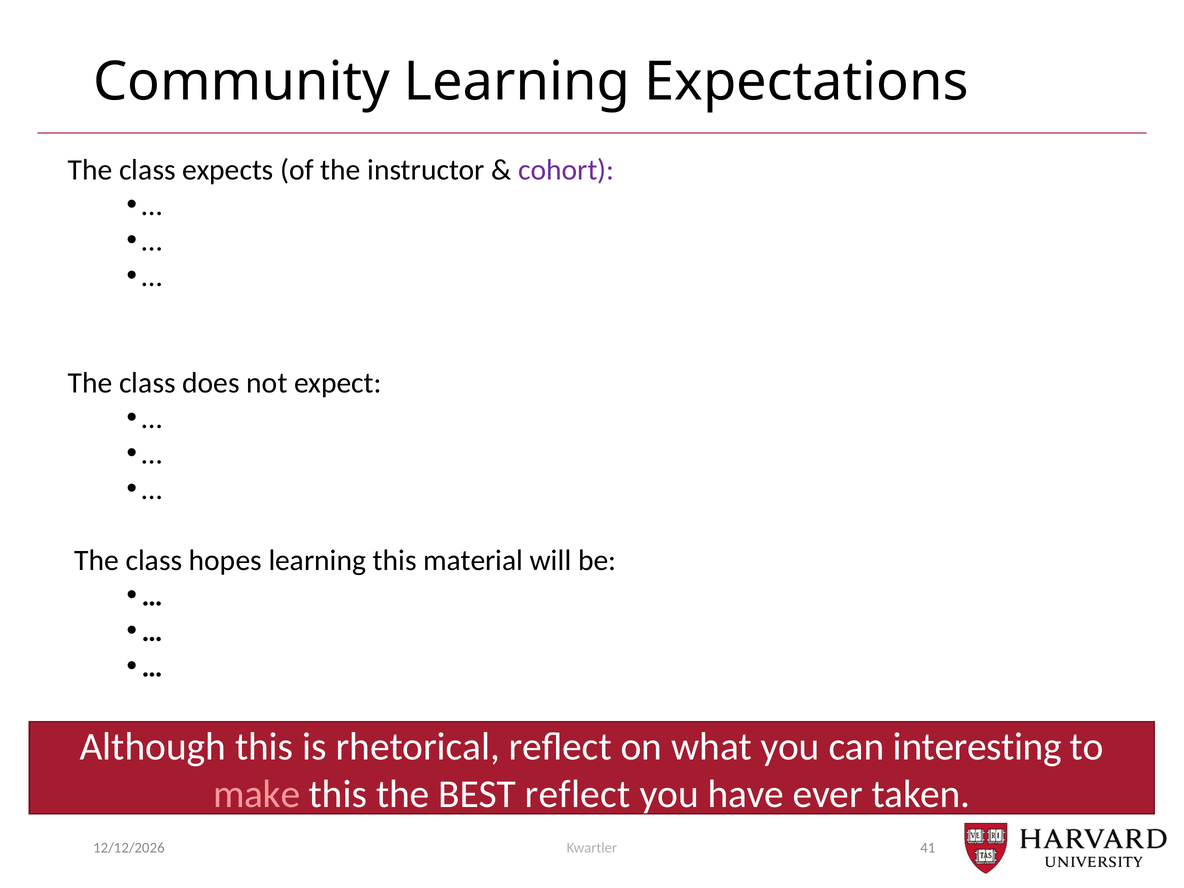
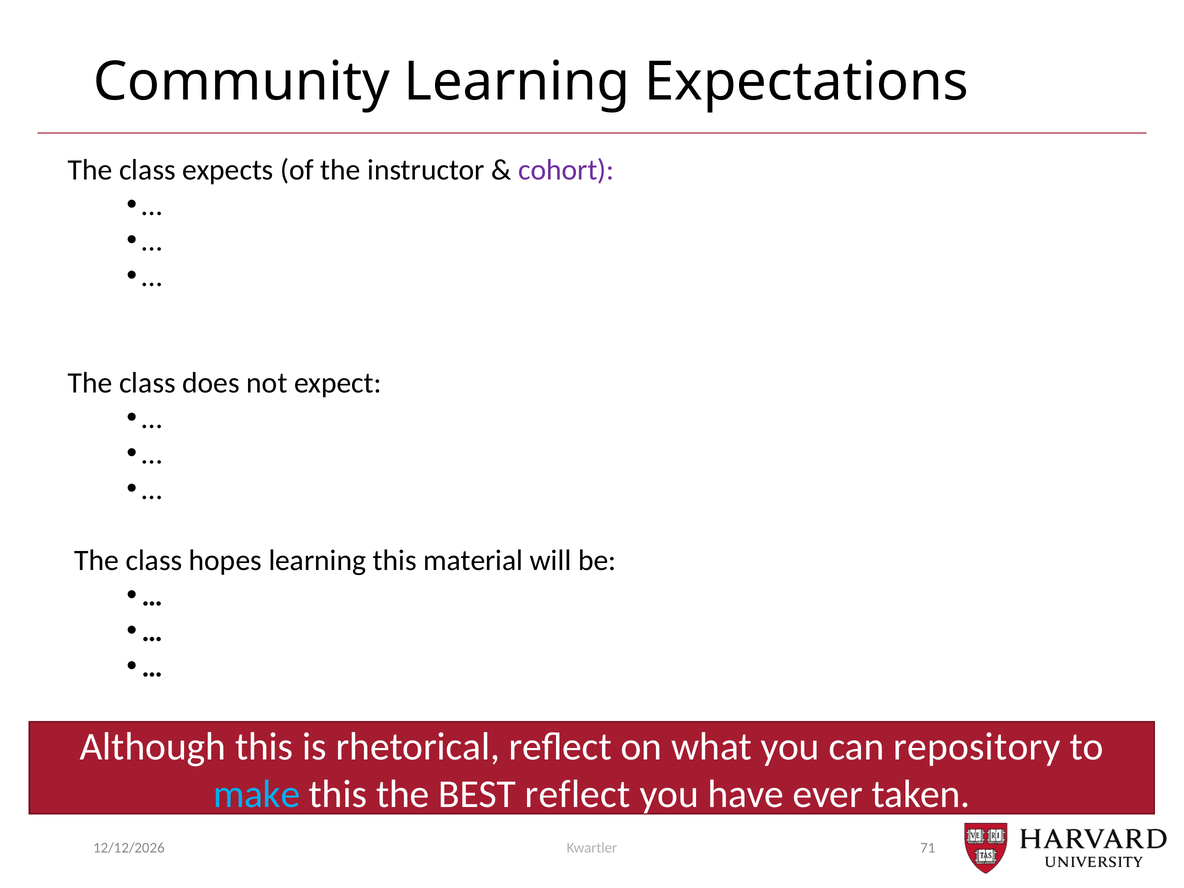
interesting: interesting -> repository (977, 747)
make colour: pink -> light blue (257, 794)
41: 41 -> 71 (928, 848)
